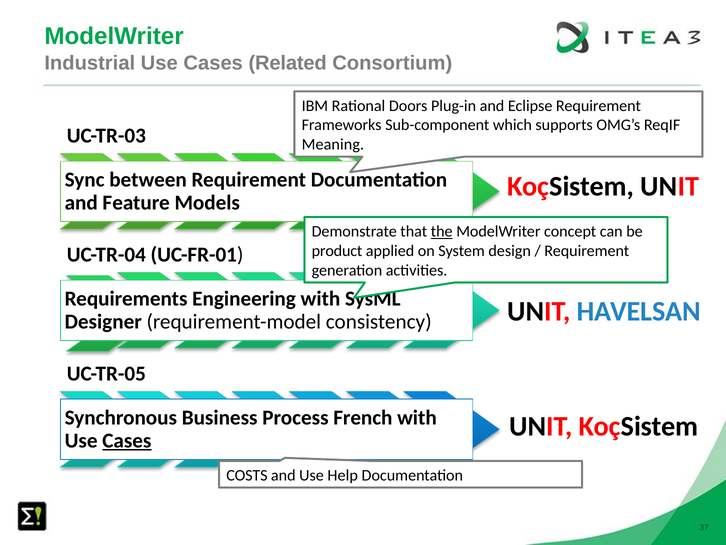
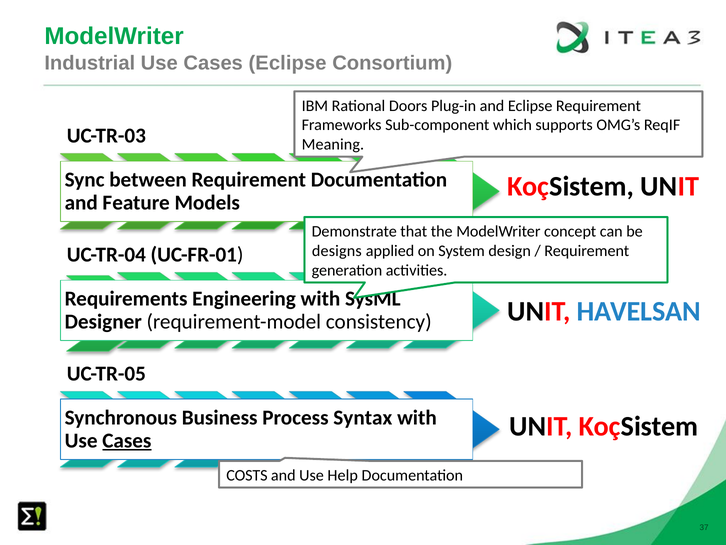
Cases Related: Related -> Eclipse (288, 63)
the underline: present -> none (442, 231)
product: product -> designs (337, 251)
French: French -> Syntax (363, 417)
